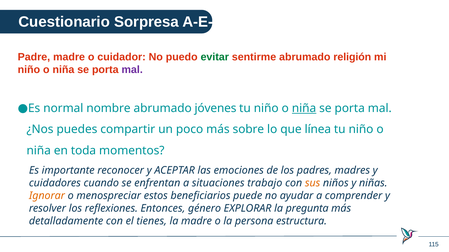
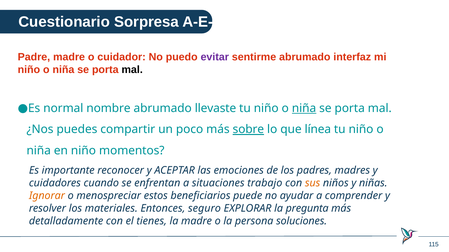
evitar colour: green -> purple (215, 57)
religión: religión -> interfaz (352, 57)
mal colour: purple -> black (132, 70)
jóvenes: jóvenes -> llevaste (215, 108)
sobre underline: none -> present (248, 130)
en toda: toda -> niño (83, 151)
reflexiones: reflexiones -> materiales (111, 209)
género: género -> seguro (204, 209)
estructura: estructura -> soluciones (302, 222)
